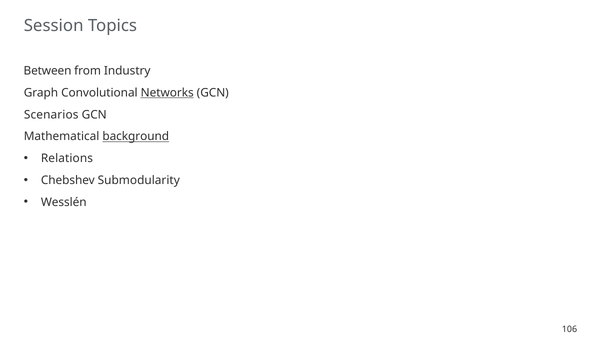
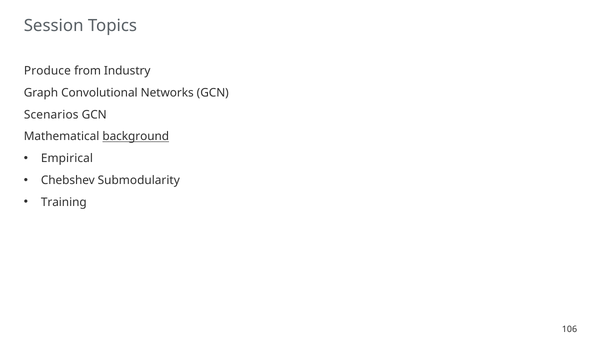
Between: Between -> Produce (47, 71)
Networks underline: present -> none (167, 93)
Relations: Relations -> Empirical (67, 159)
Wesslén: Wesslén -> Training (64, 203)
